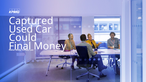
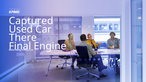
Could: Could -> There (23, 38)
Money: Money -> Engine (50, 46)
